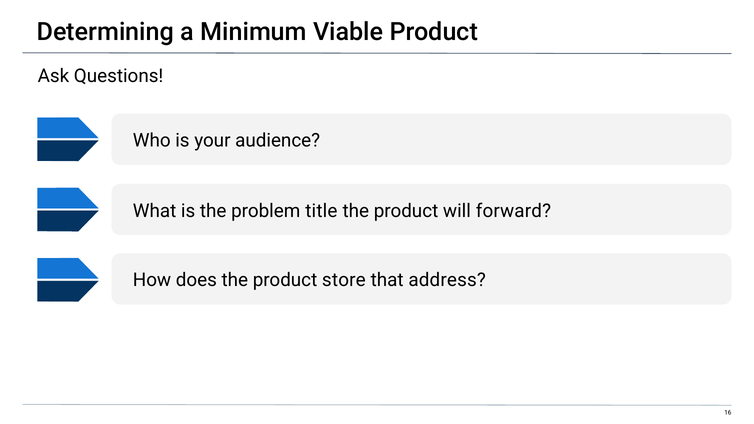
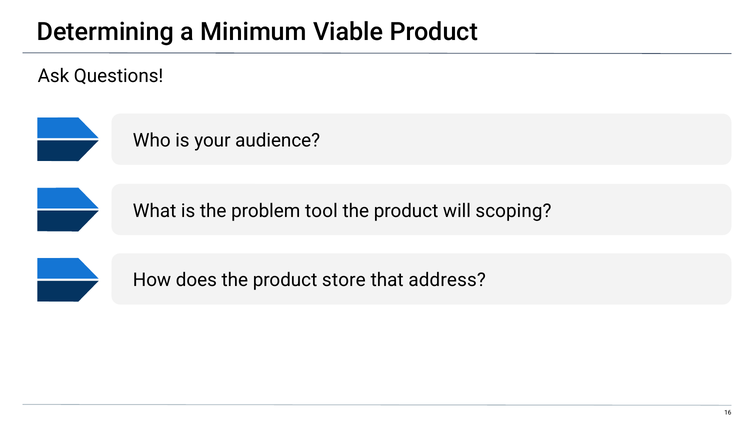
title: title -> tool (321, 211)
forward: forward -> scoping (513, 211)
